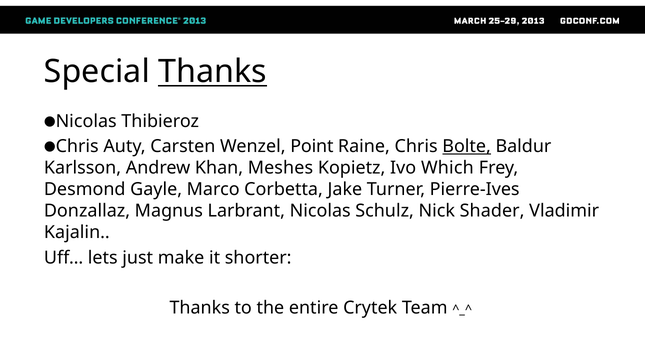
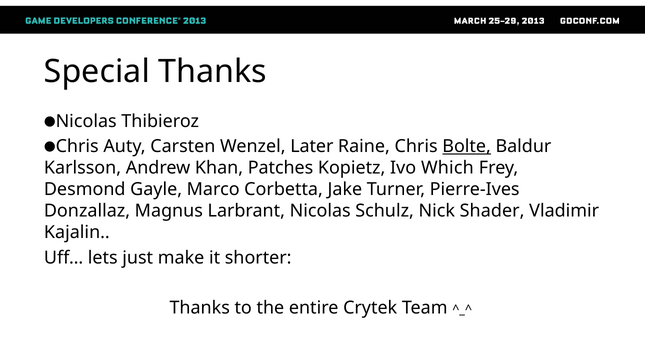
Thanks underline: present -> none (213, 72)
Point: Point -> Later (312, 146)
Meshes: Meshes -> Patches (281, 168)
